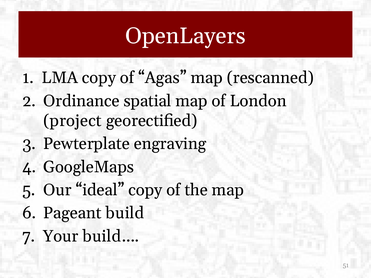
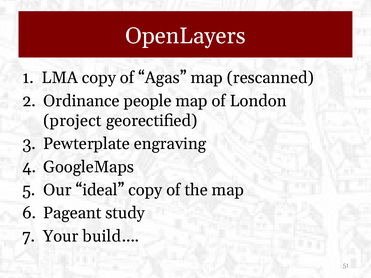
spatial: spatial -> people (148, 101)
build: build -> study (125, 213)
